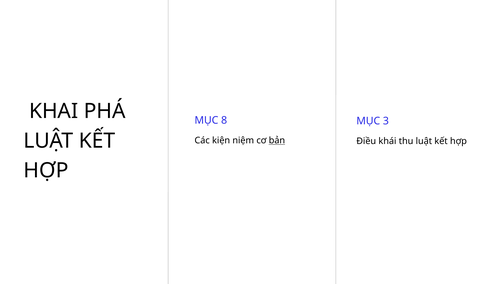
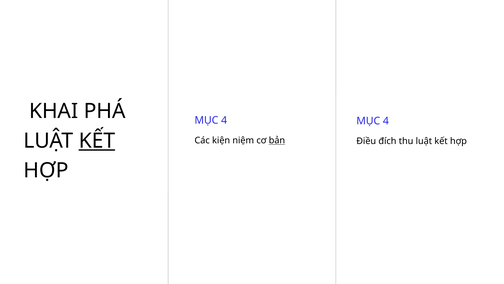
8: 8 -> 4 (224, 120)
3: 3 -> 4 (386, 121)
KẾT underline: none -> present (97, 141)
khái: khái -> đích (387, 141)
